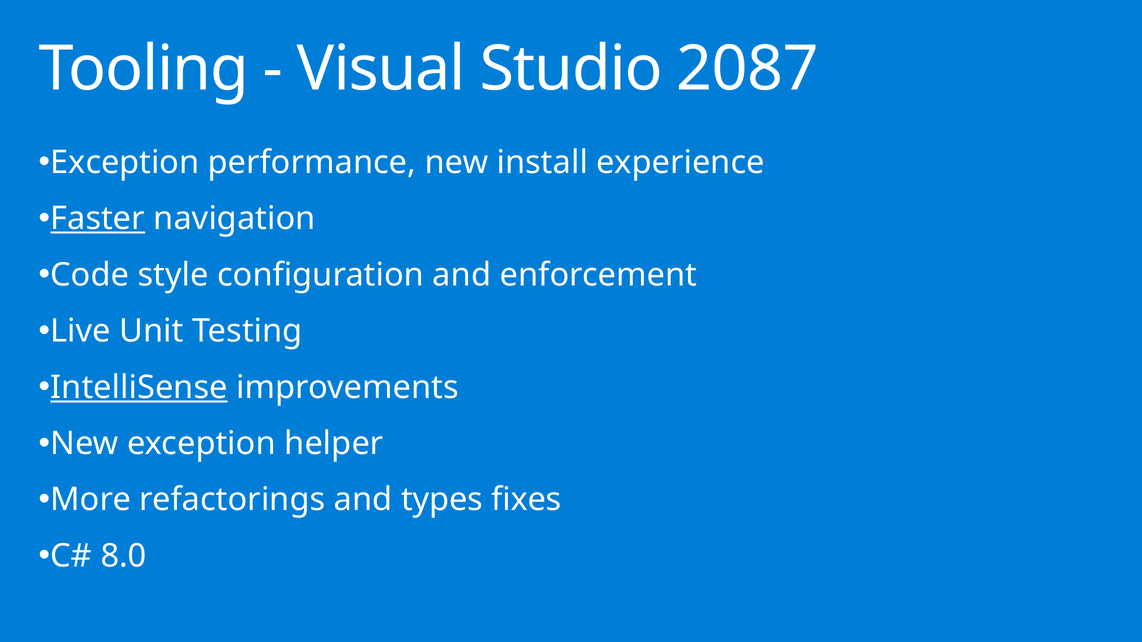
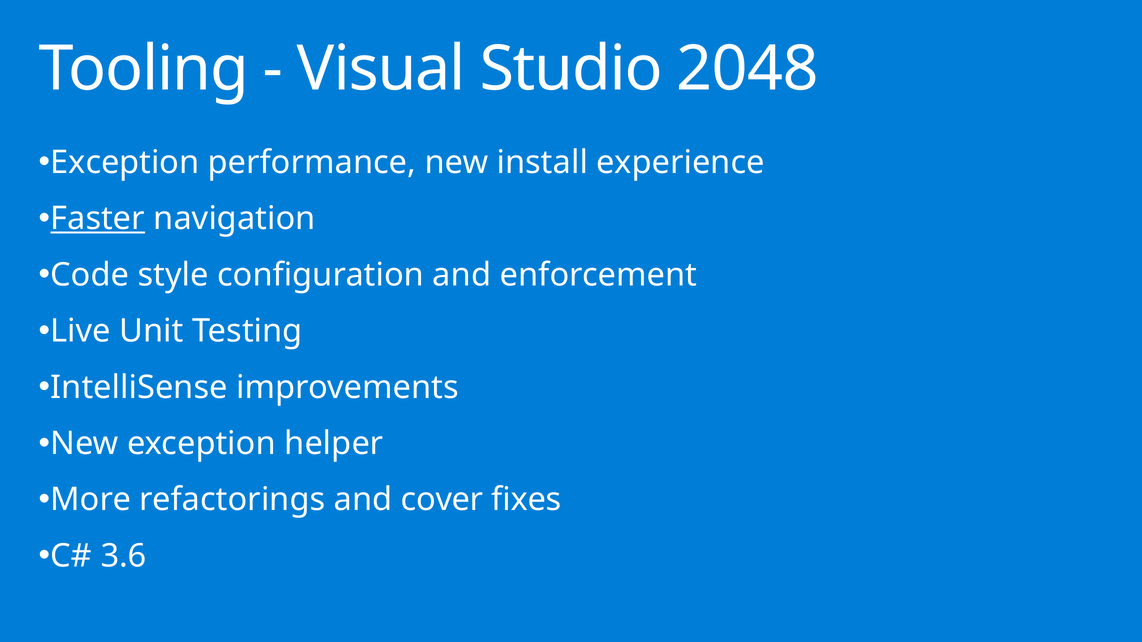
2087: 2087 -> 2048 (748, 69)
IntelliSense underline: present -> none (139, 388)
types: types -> cover (442, 500)
8.0: 8.0 -> 3.6 (124, 556)
